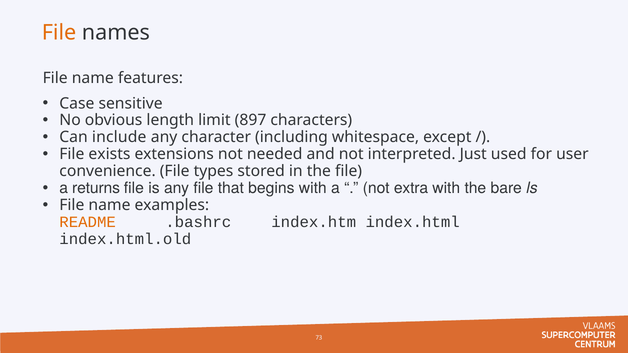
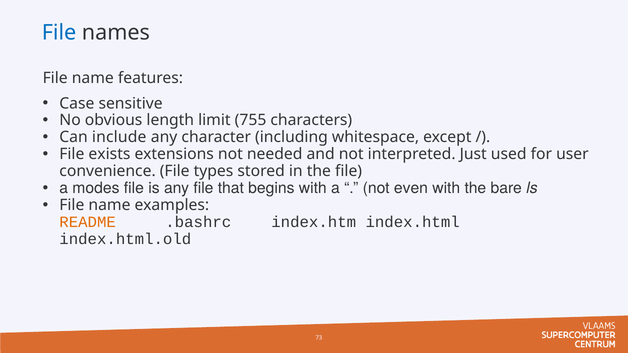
File colour: orange -> blue (59, 33)
897: 897 -> 755 (251, 120)
returns: returns -> modes (96, 188)
extra: extra -> even (411, 188)
